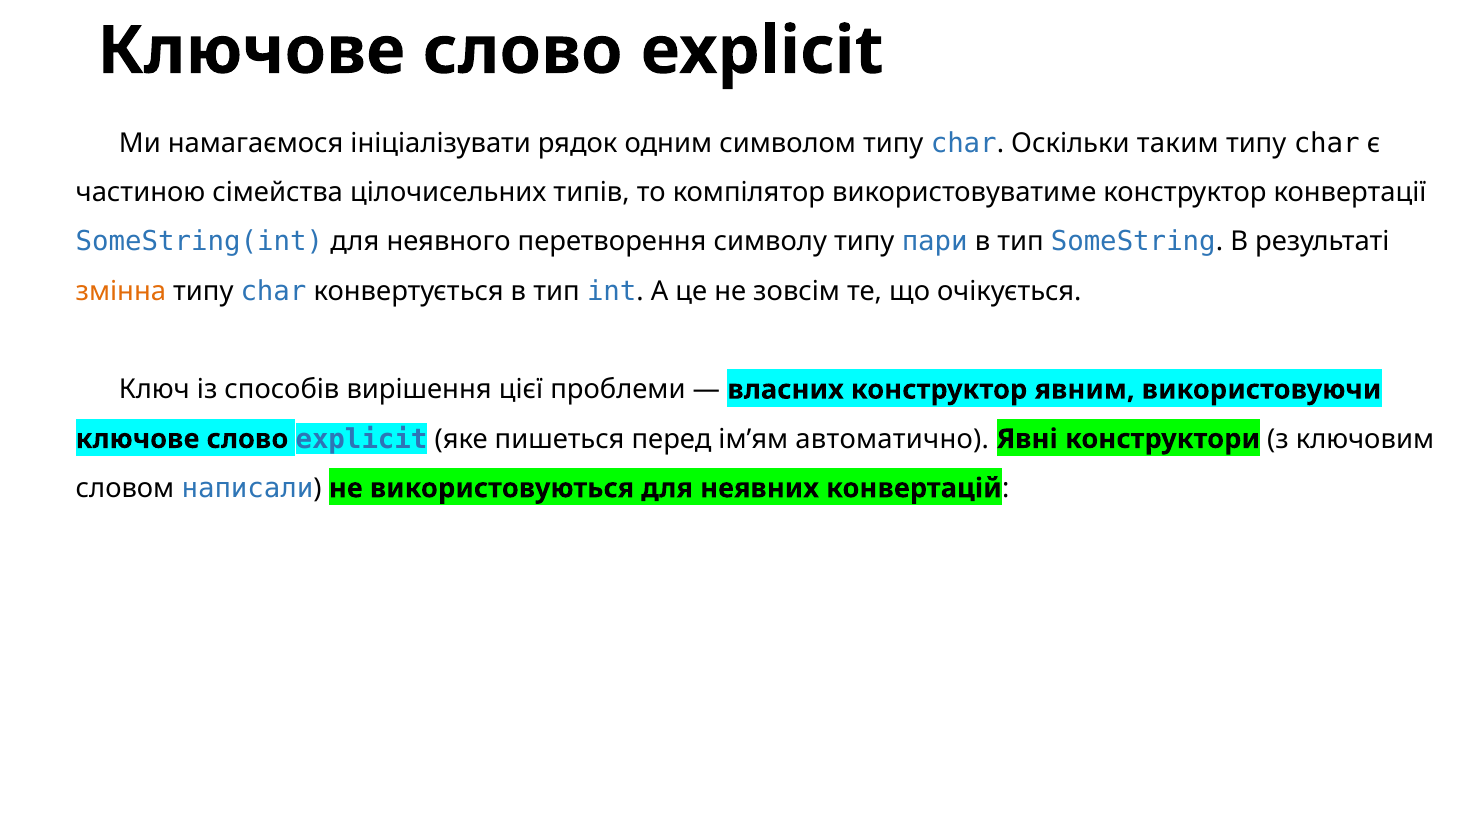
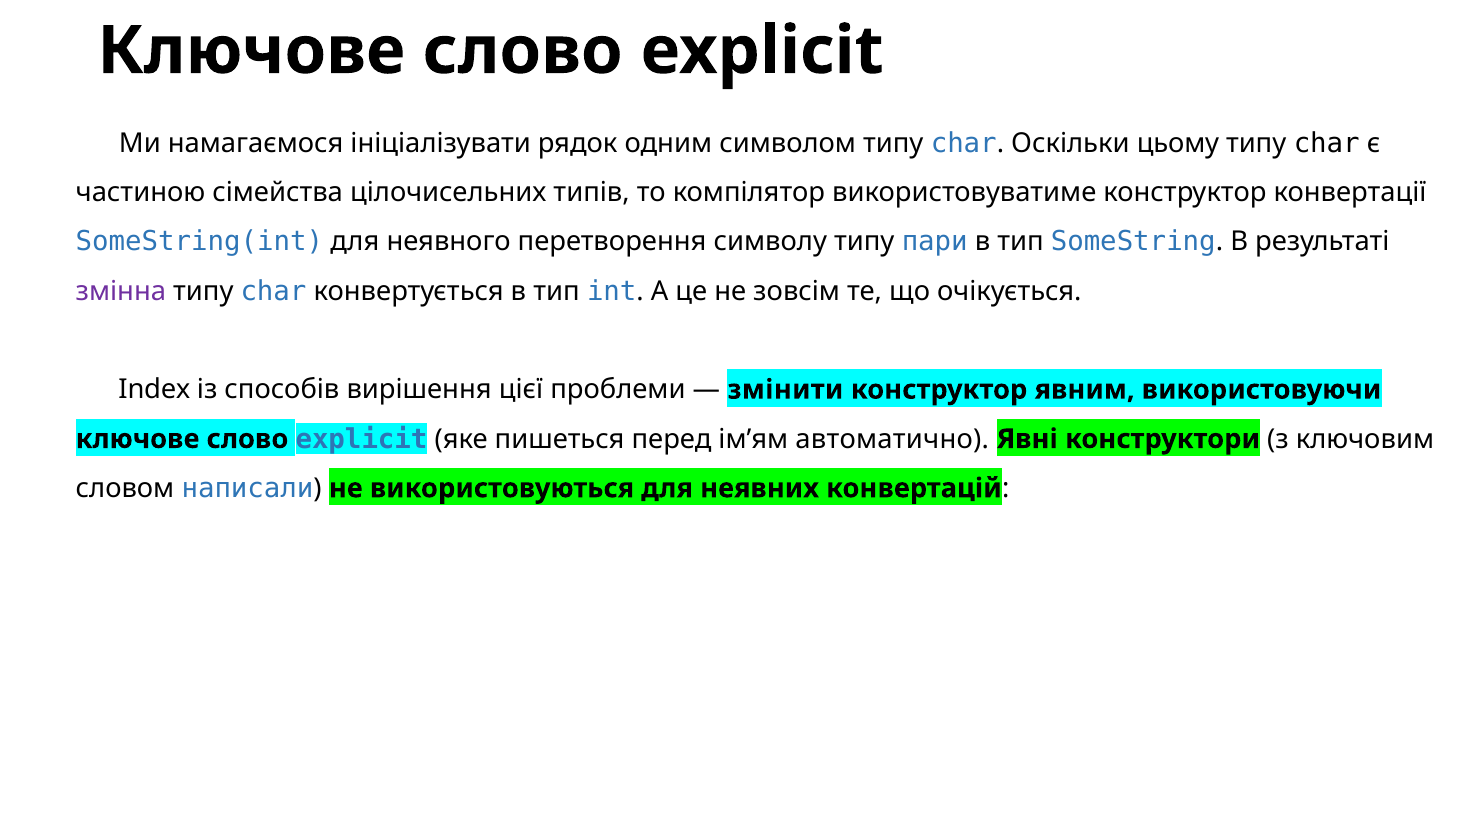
таким: таким -> цьому (1178, 143)
змінна colour: orange -> purple (121, 291)
Ключ: Ключ -> Index (154, 390)
власних: власних -> змінити (785, 390)
